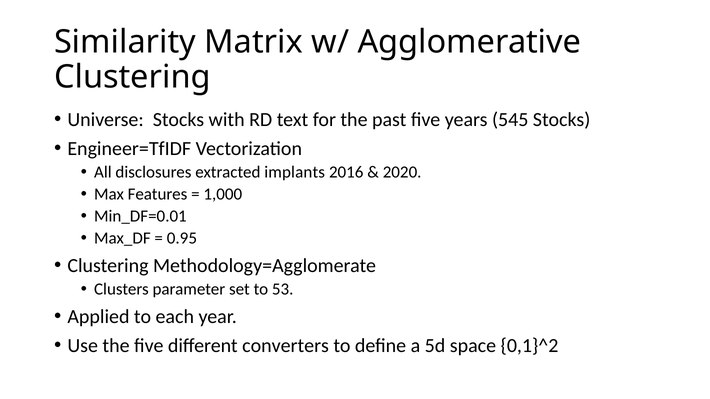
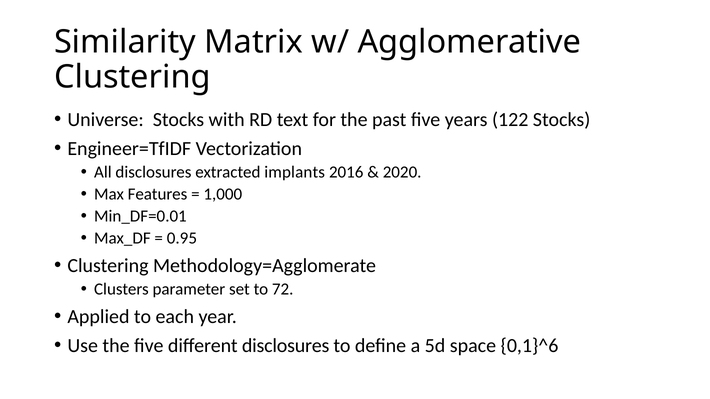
545: 545 -> 122 (510, 120)
53: 53 -> 72 (283, 290)
different converters: converters -> disclosures (286, 346)
0,1}^2: 0,1}^2 -> 0,1}^6 (530, 346)
